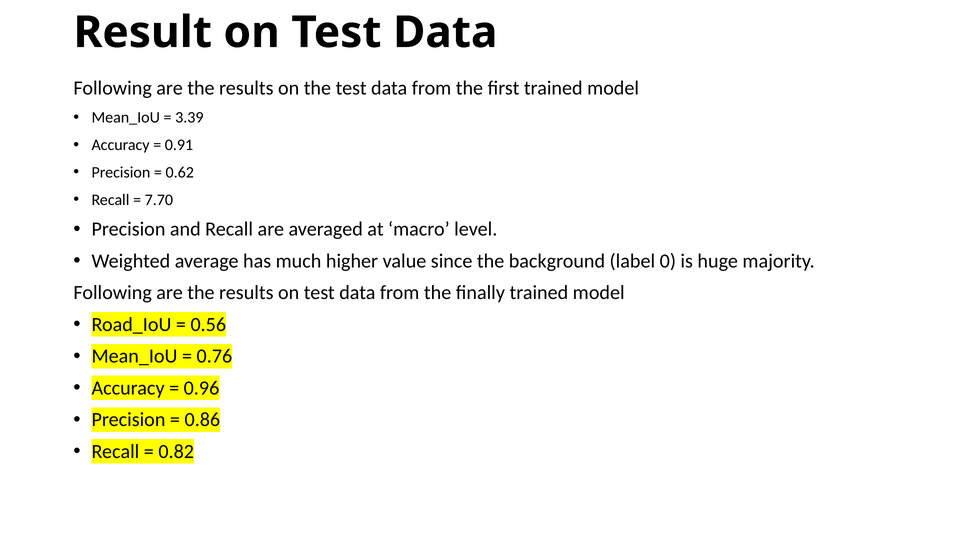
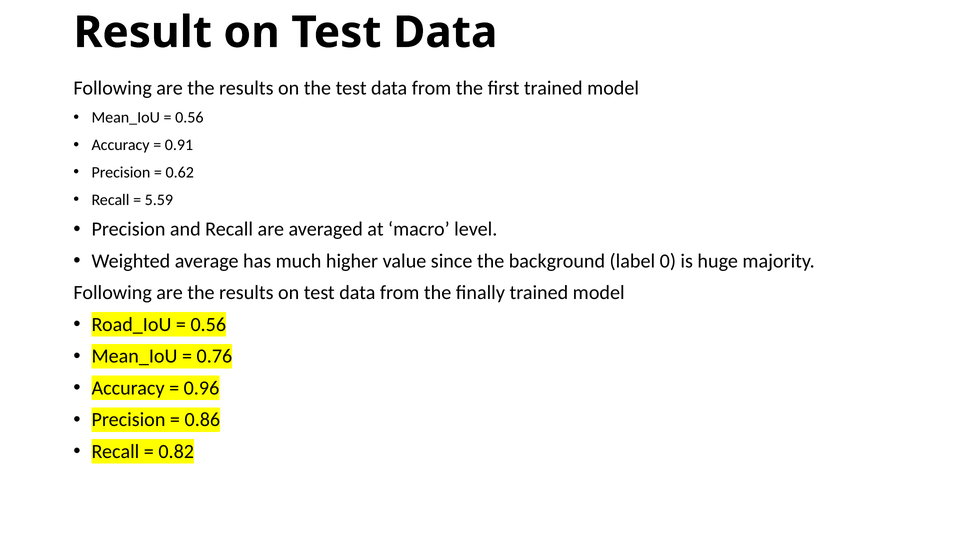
3.39: 3.39 -> 0.56 (189, 118)
7.70: 7.70 -> 5.59 (159, 200)
